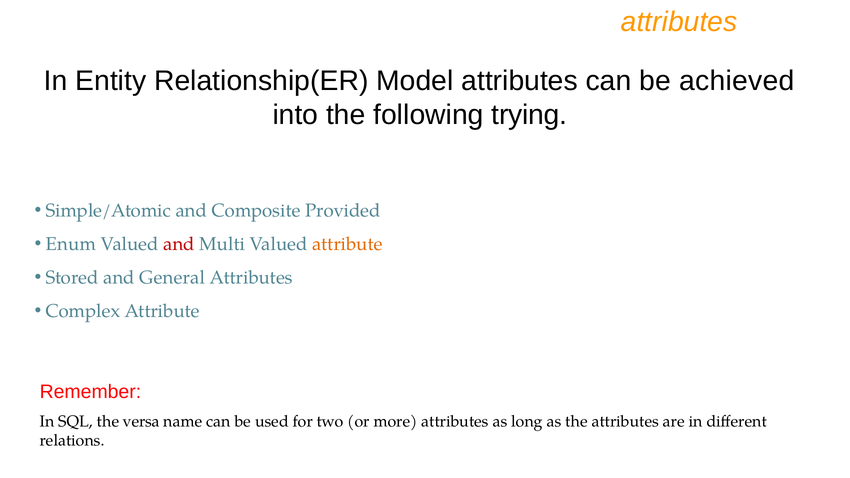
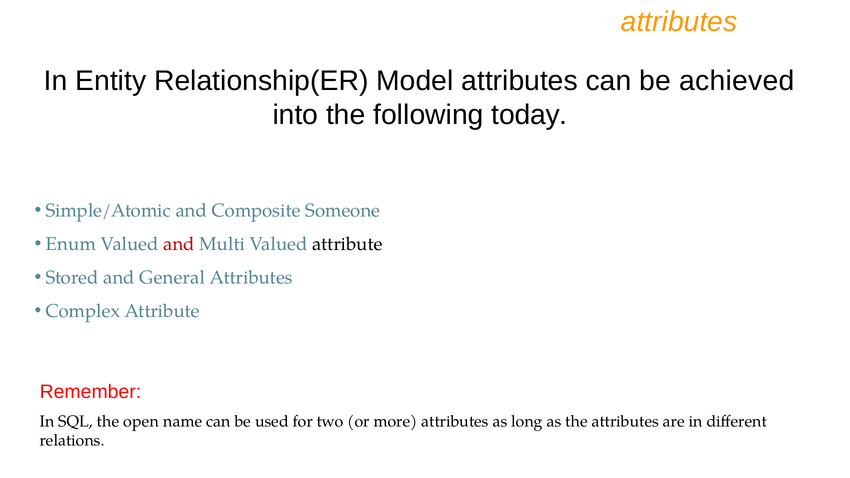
trying: trying -> today (529, 115)
Provided: Provided -> Someone (343, 211)
attribute colour: orange -> black (347, 244)
versa: versa -> open (141, 422)
